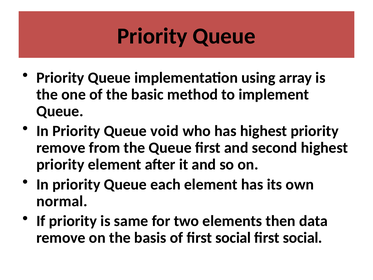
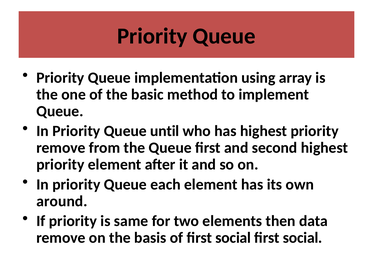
void: void -> until (165, 131)
normal: normal -> around (62, 201)
